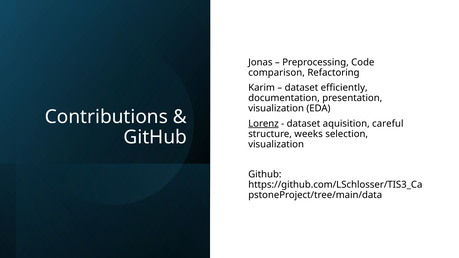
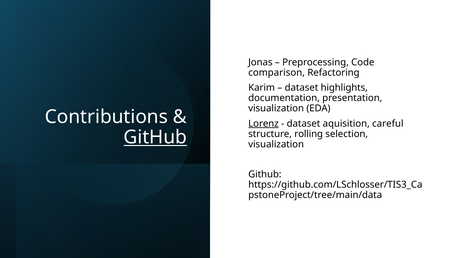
efficiently: efficiently -> highlights (344, 88)
weeks: weeks -> rolling (309, 134)
GitHub underline: none -> present (155, 137)
